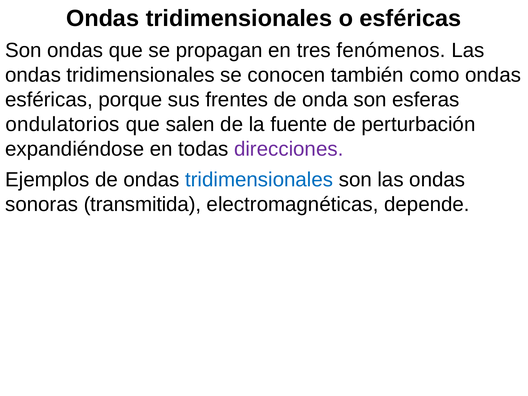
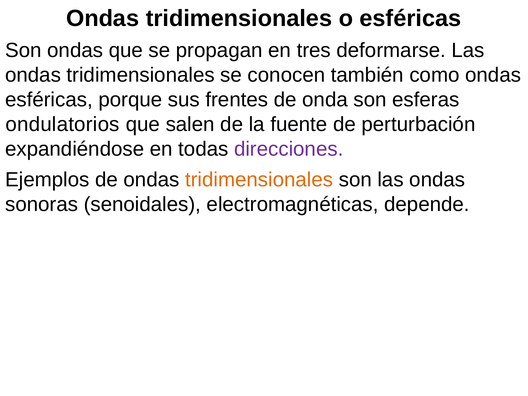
fenómenos: fenómenos -> deformarse (391, 50)
tridimensionales colour: blue -> orange (259, 180)
transmitida: transmitida -> senoidales (142, 204)
